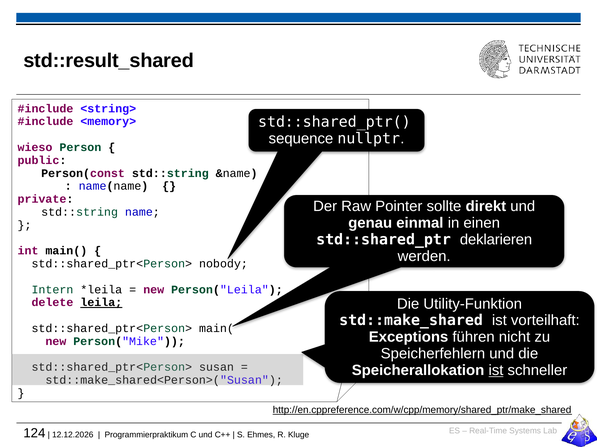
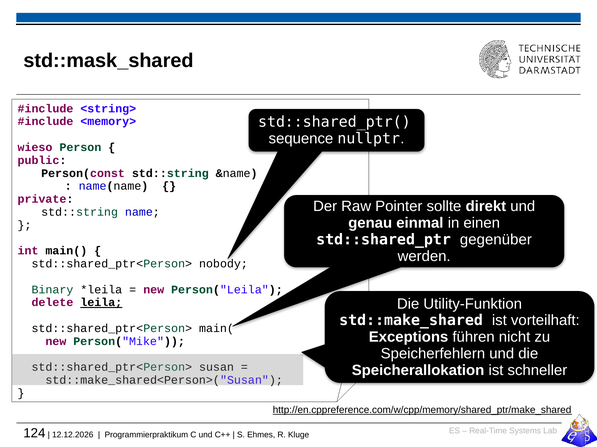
std::result_shared: std::result_shared -> std::mask_shared (109, 61)
deklarieren: deklarieren -> gegenüber (496, 240)
Intern: Intern -> Binary (52, 290)
ist underline: present -> none (496, 371)
